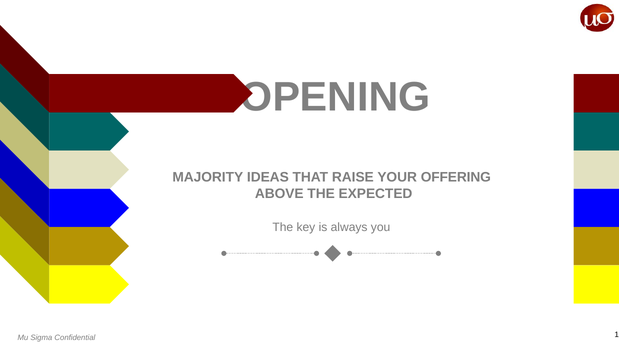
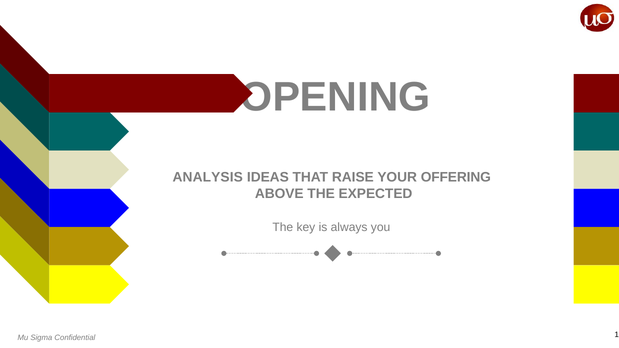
MAJORITY: MAJORITY -> ANALYSIS (208, 177)
